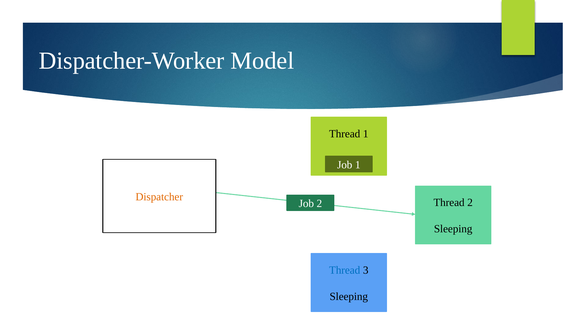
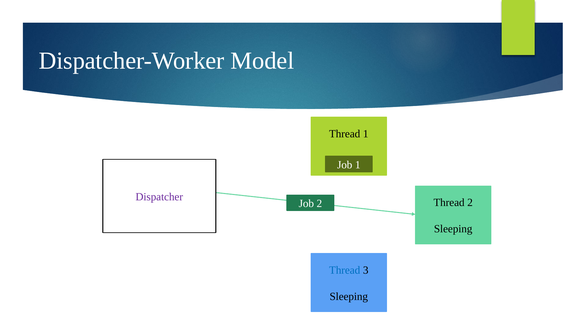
Dispatcher colour: orange -> purple (159, 197)
